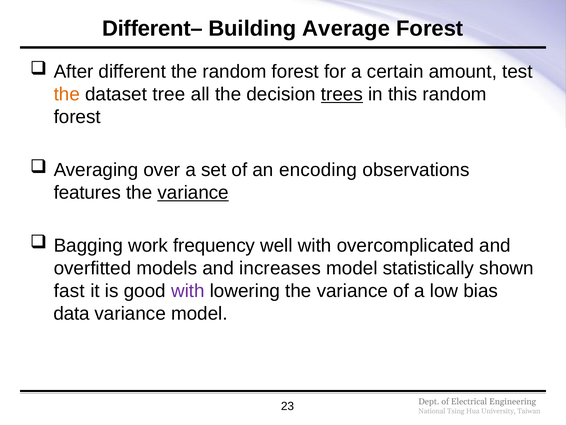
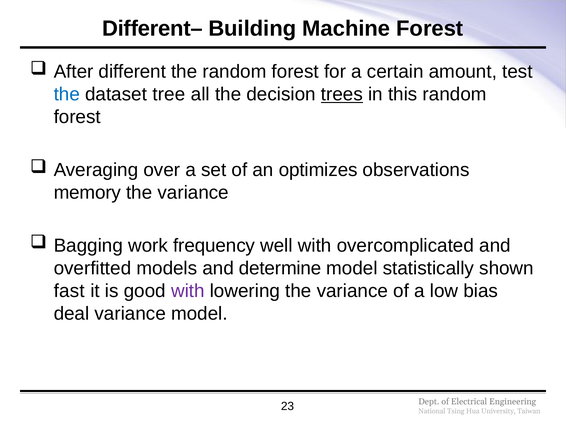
Average: Average -> Machine (346, 28)
the colour: orange -> blue (67, 94)
encoding: encoding -> optimizes (318, 170)
features: features -> memory (87, 192)
variance underline: present -> none (193, 192)
increases: increases -> determine (280, 268)
data: data -> deal (72, 313)
